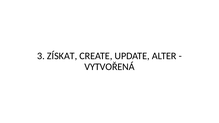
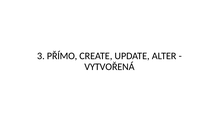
ZÍSKAT: ZÍSKAT -> PŘÍMO (62, 56)
